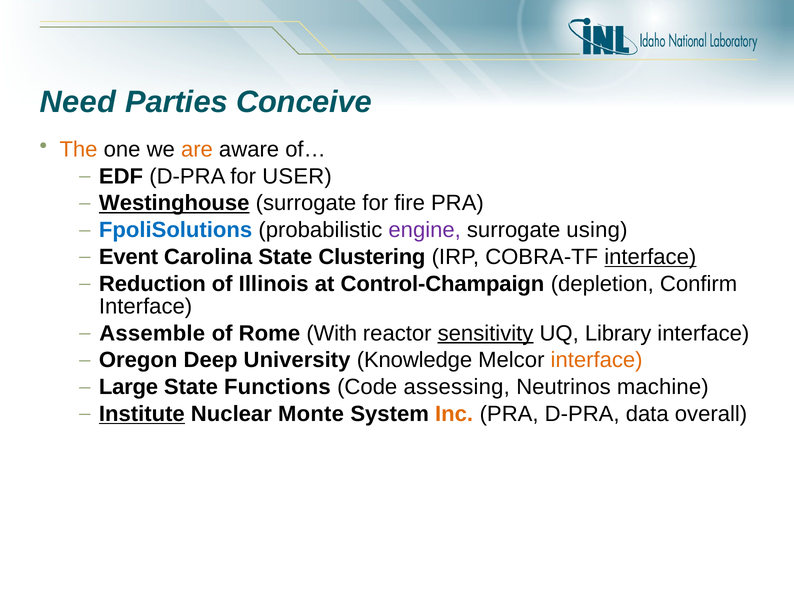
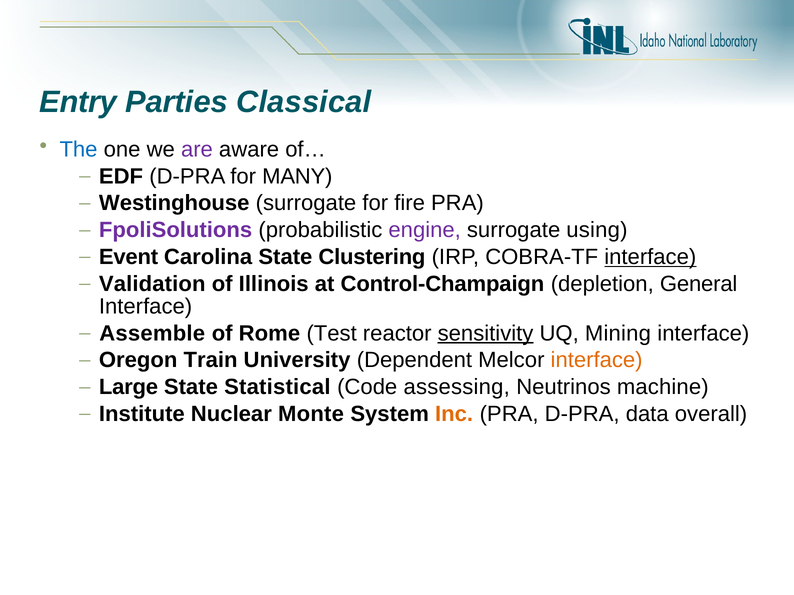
Need: Need -> Entry (78, 102)
Conceive: Conceive -> Classical (304, 102)
The colour: orange -> blue (79, 150)
are colour: orange -> purple (197, 150)
USER: USER -> MANY (297, 176)
Westinghouse underline: present -> none (174, 203)
FpoliSolutions colour: blue -> purple (176, 230)
Reduction: Reduction -> Validation (152, 284)
Confirm: Confirm -> General (699, 284)
With: With -> Test (332, 334)
Library: Library -> Mining (618, 334)
Deep: Deep -> Train (211, 360)
Knowledge: Knowledge -> Dependent (414, 360)
Functions: Functions -> Statistical (277, 387)
Institute underline: present -> none (142, 414)
